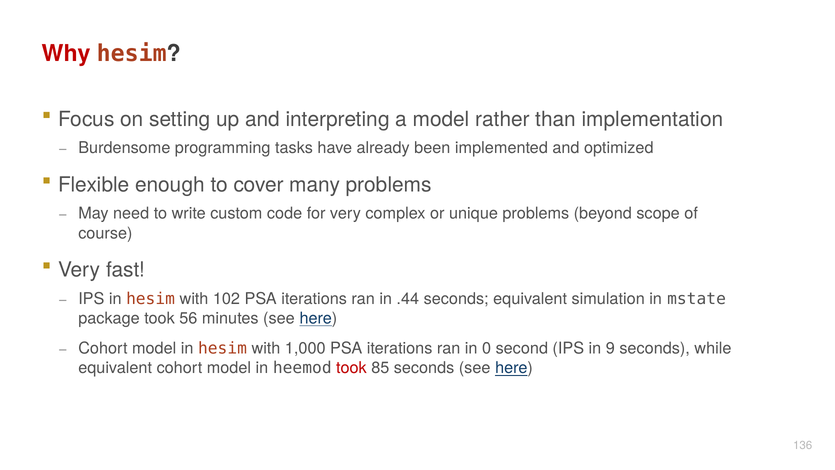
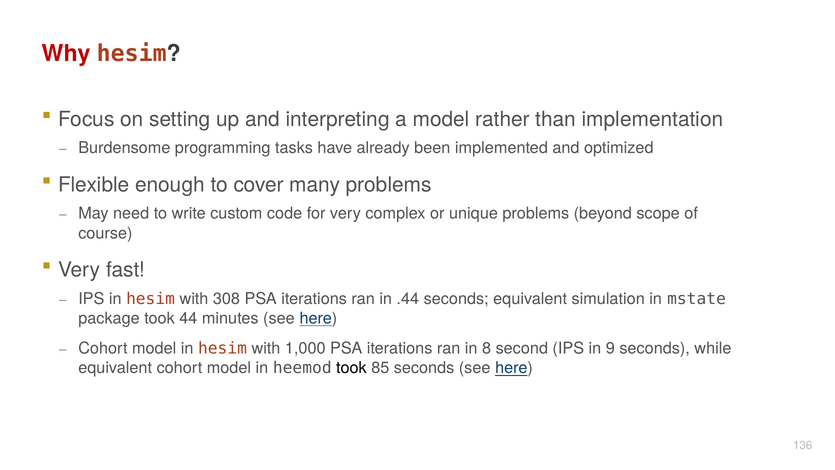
102: 102 -> 308 (226, 298)
56: 56 -> 44 (188, 318)
0: 0 -> 8 (487, 348)
took colour: red -> black (351, 368)
